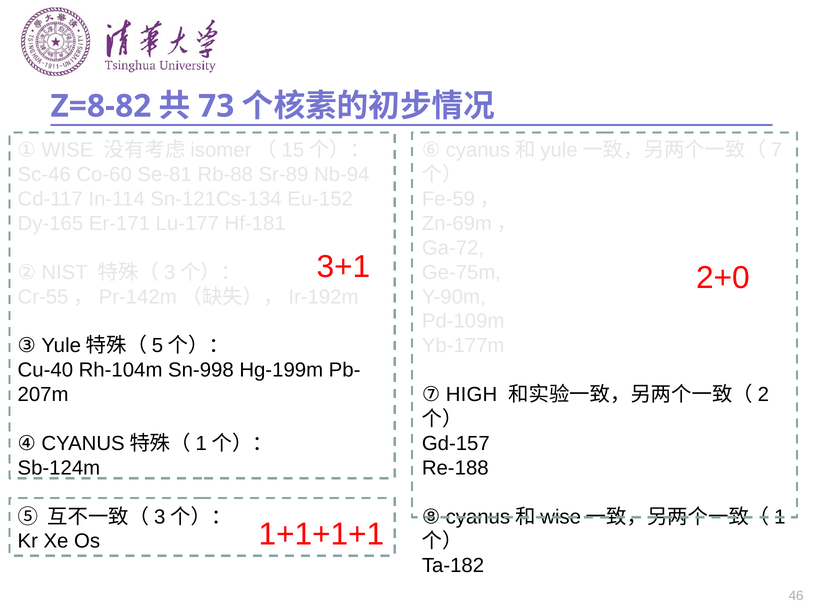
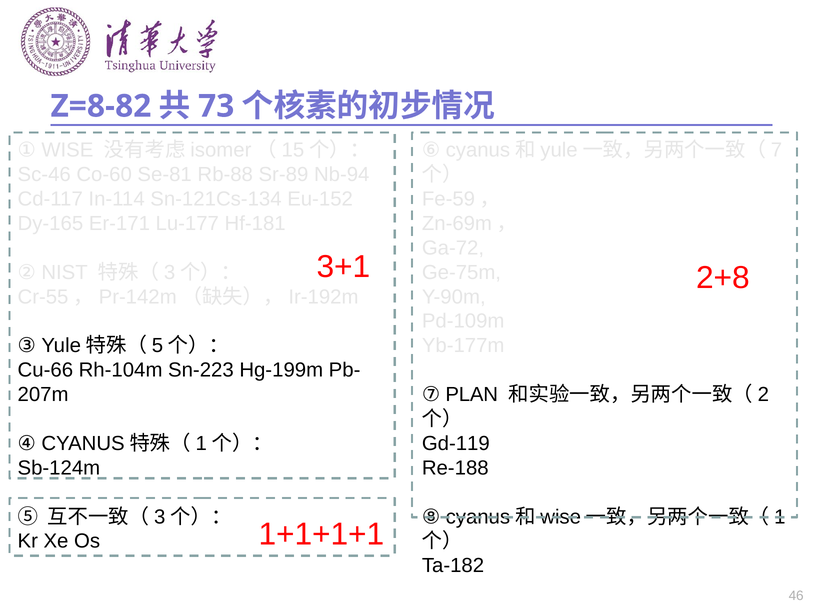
2+0: 2+0 -> 2+8 (723, 278)
Cu-40: Cu-40 -> Cu-66 (45, 370)
Sn-998: Sn-998 -> Sn-223 (201, 370)
HIGH: HIGH -> PLAN (472, 395)
Gd-157: Gd-157 -> Gd-119 (456, 444)
